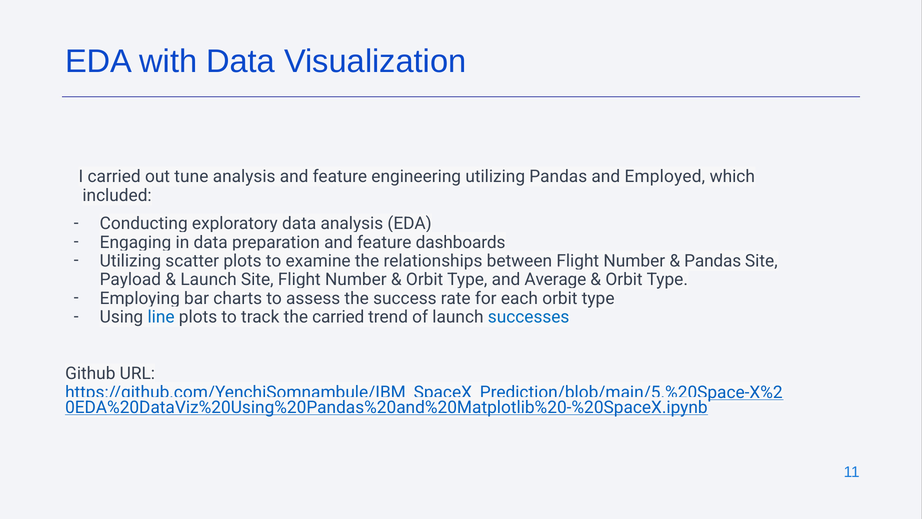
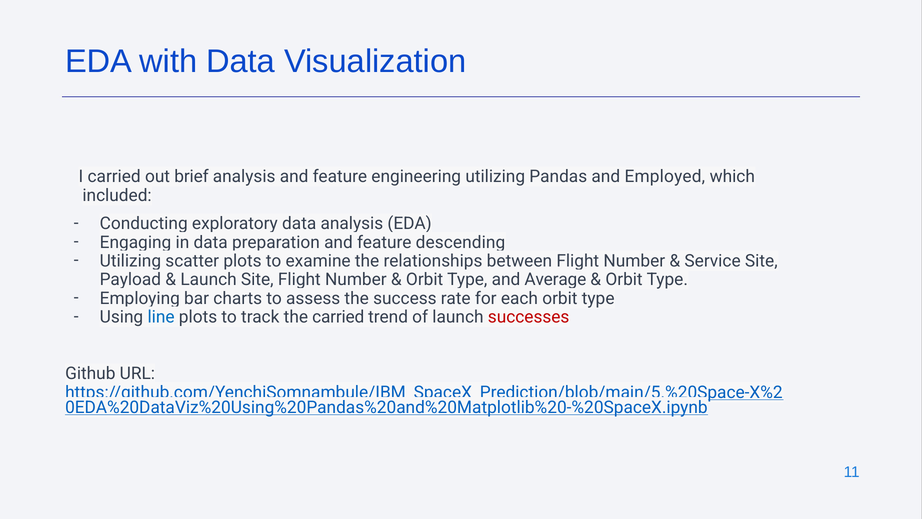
tune: tune -> brief (191, 177)
dashboards: dashboards -> descending (460, 242)
Pandas: Pandas -> Service (713, 261)
successes colour: blue -> red (529, 317)
